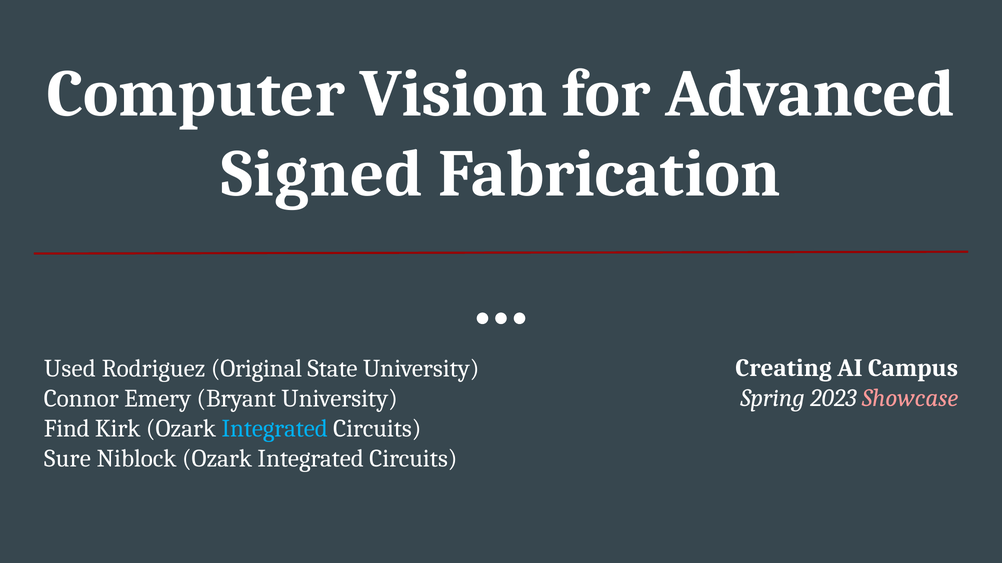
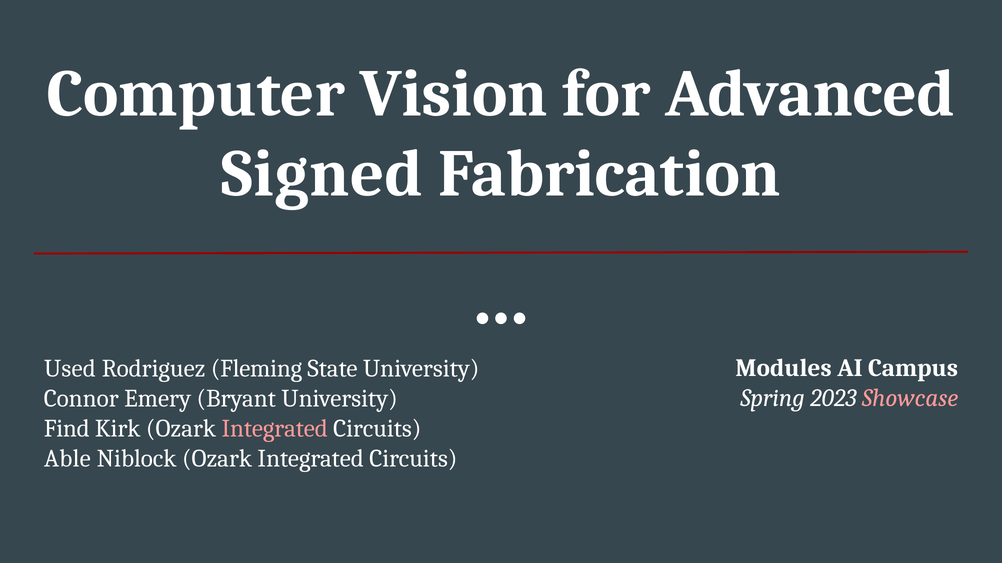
Creating: Creating -> Modules (784, 368)
Original: Original -> Fleming (257, 369)
Integrated colour: light blue -> pink (275, 429)
Sure: Sure -> Able (67, 459)
